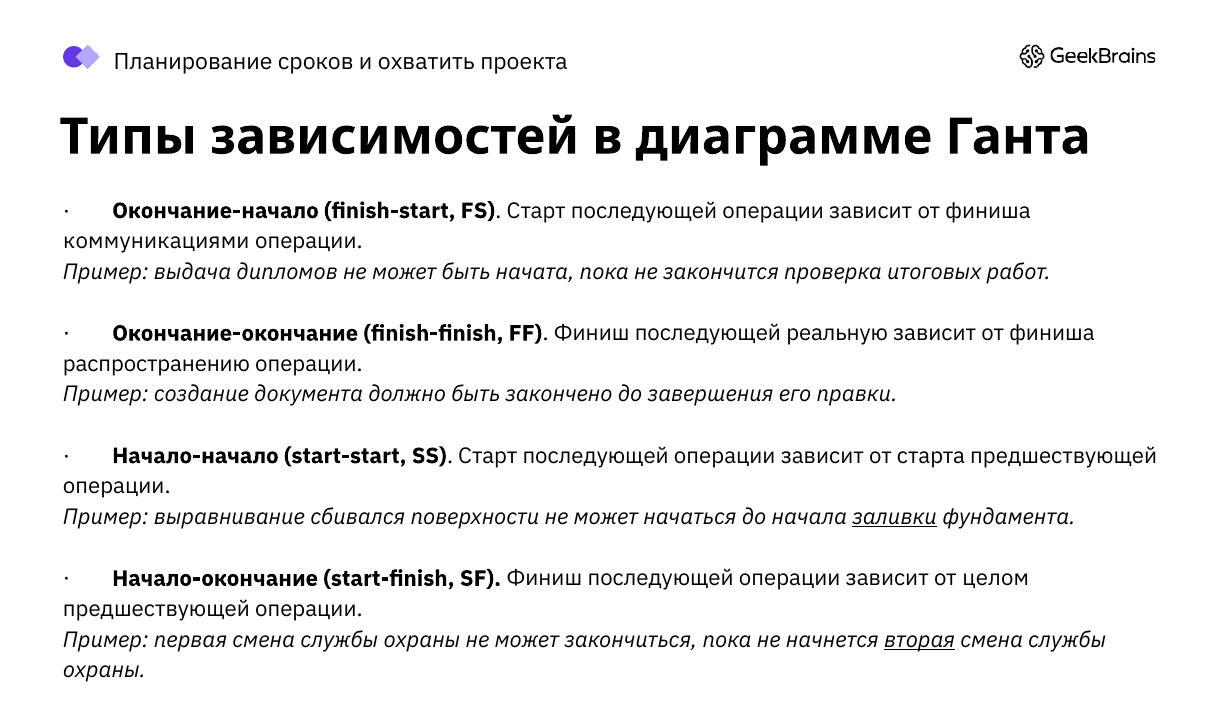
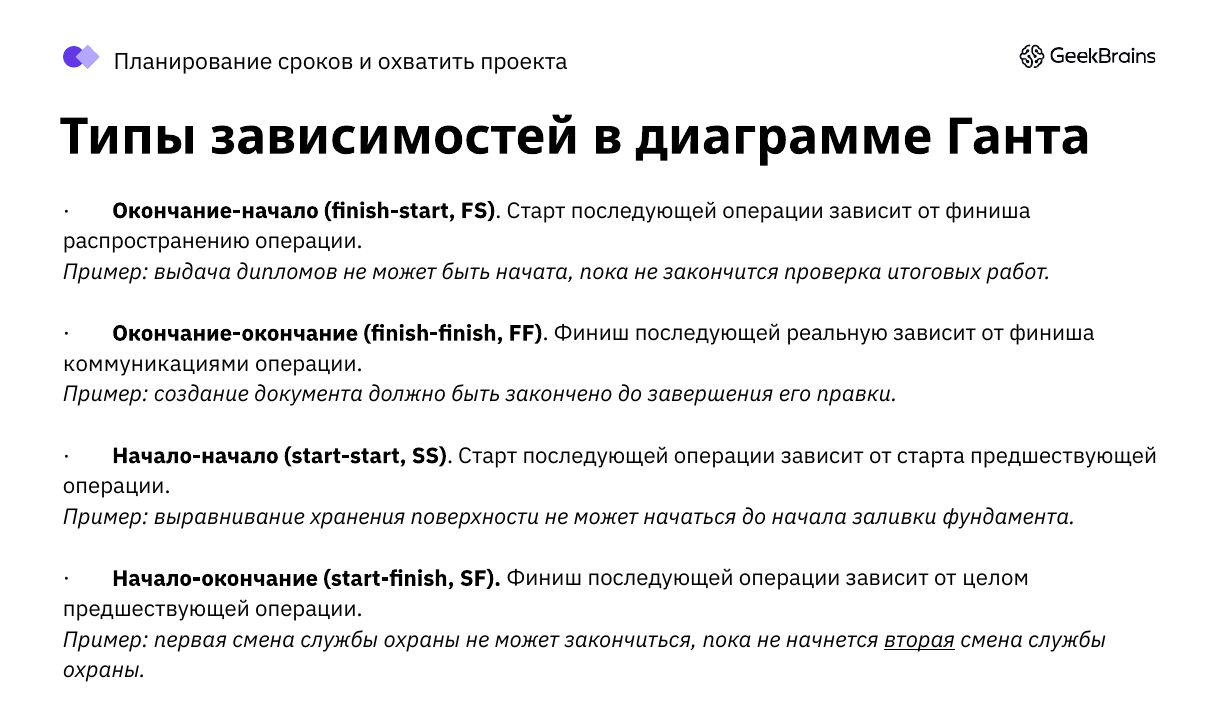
коммуникациями: коммуникациями -> распространению (156, 241)
распространению: распространению -> коммуникациями (156, 364)
сбивался: сбивался -> хранения (358, 517)
заливки underline: present -> none (895, 517)
